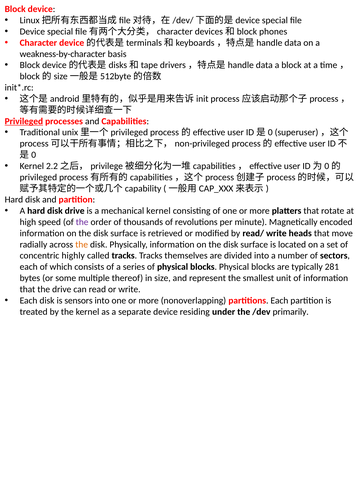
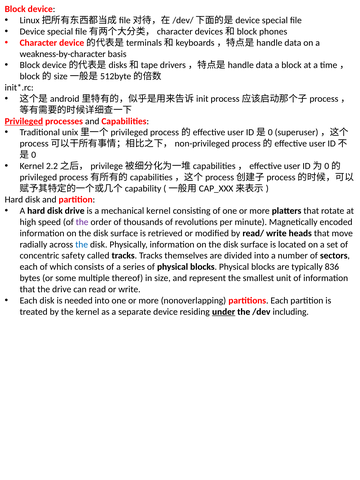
the colour: orange -> blue (82, 244)
highly: highly -> safety (73, 256)
281: 281 -> 836 (332, 267)
sensors: sensors -> needed (79, 300)
under underline: none -> present (224, 312)
primarily: primarily -> including (291, 312)
